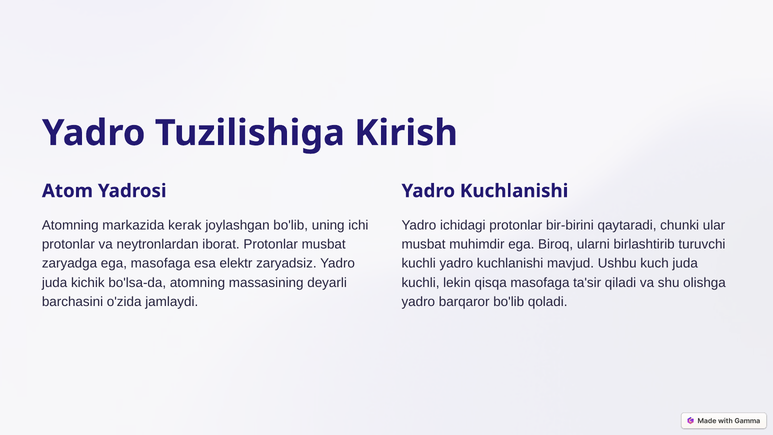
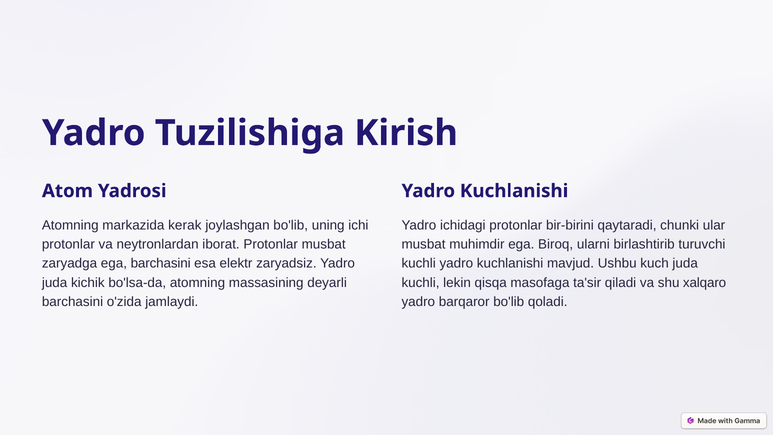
ega masofaga: masofaga -> barchasini (161, 263)
olishga: olishga -> xalqaro (705, 282)
